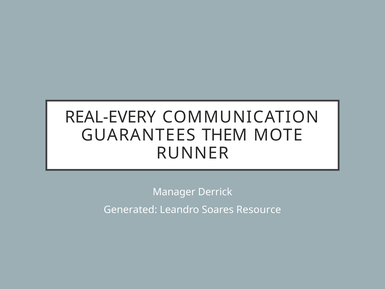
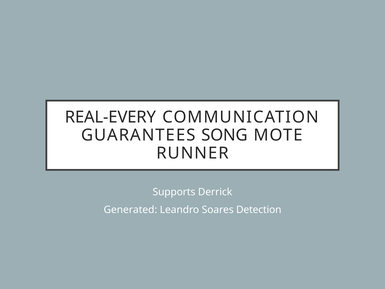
THEM: THEM -> SONG (225, 135)
Manager: Manager -> Supports (174, 192)
Resource: Resource -> Detection (259, 209)
